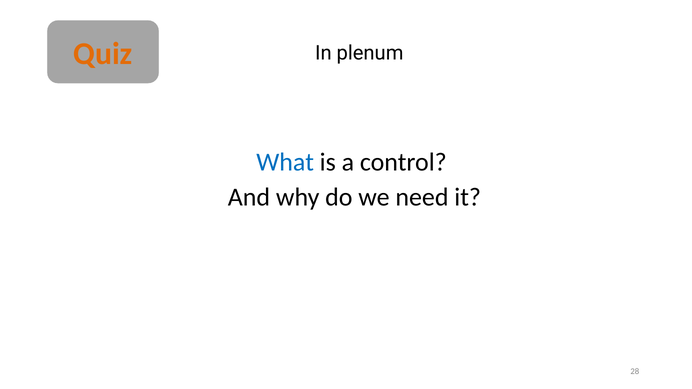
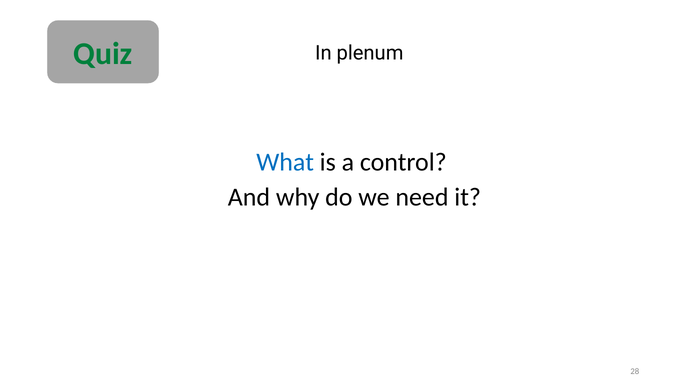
Quiz colour: orange -> green (103, 54)
